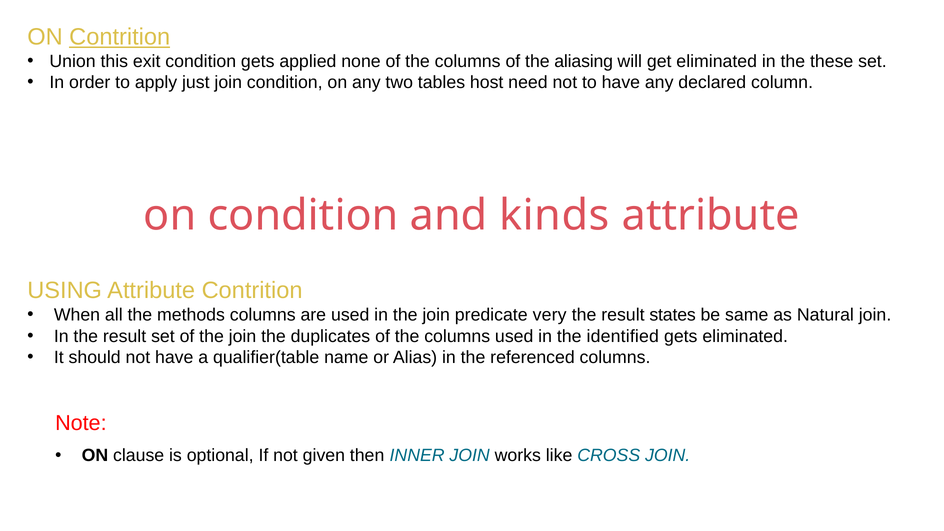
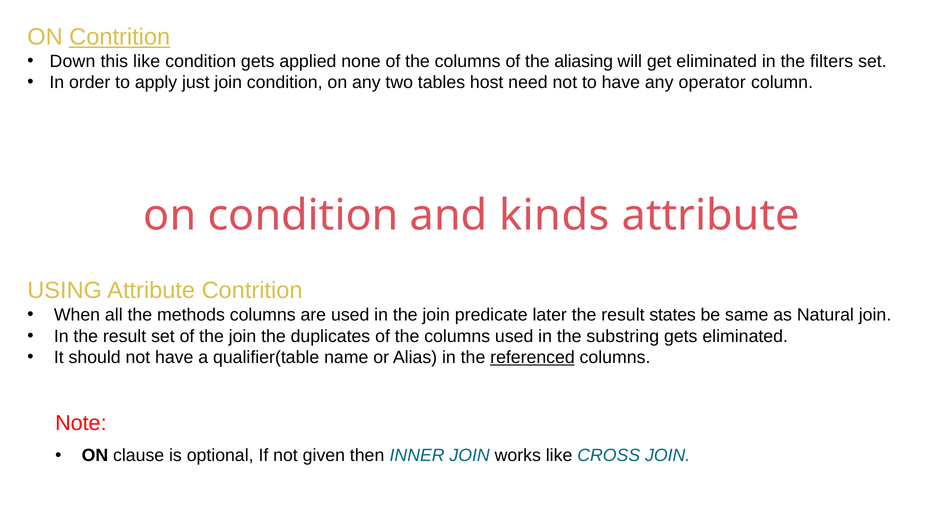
Union: Union -> Down (72, 61)
this exit: exit -> like (147, 61)
these: these -> filters (832, 61)
declared: declared -> operator (712, 83)
very: very -> later (550, 315)
identified: identified -> substring (623, 336)
referenced underline: none -> present (532, 358)
